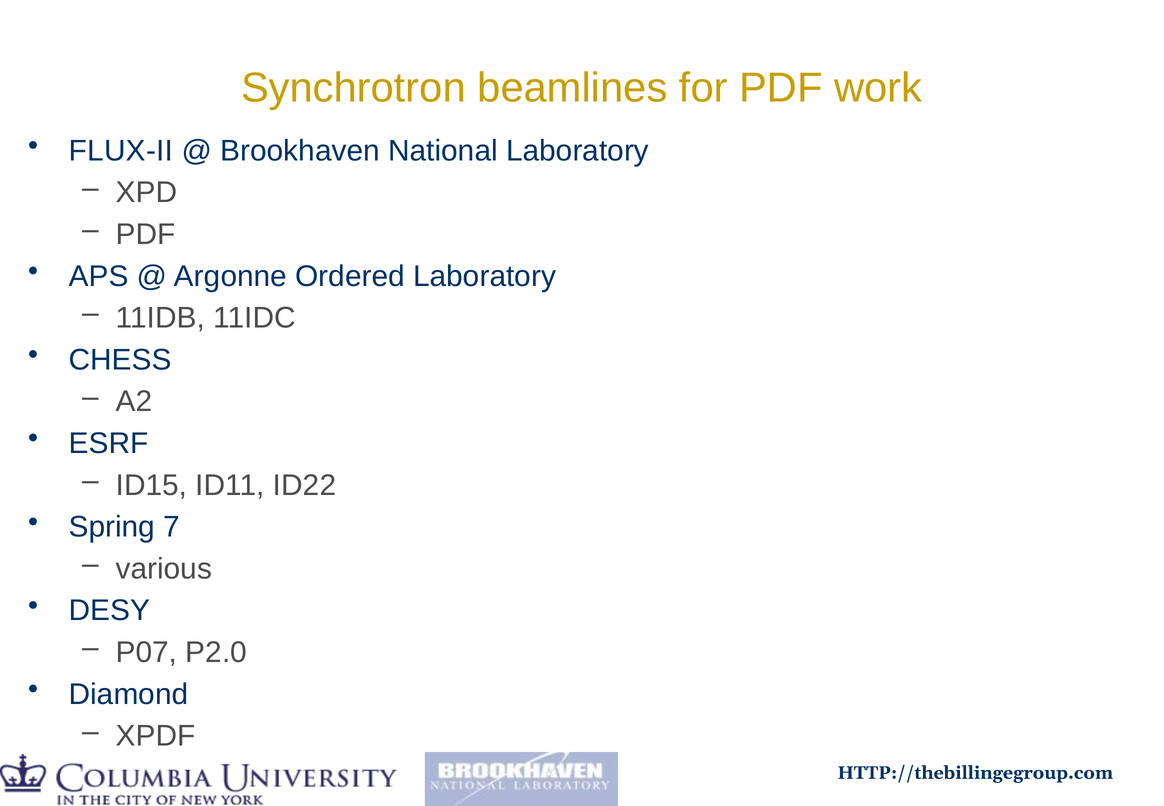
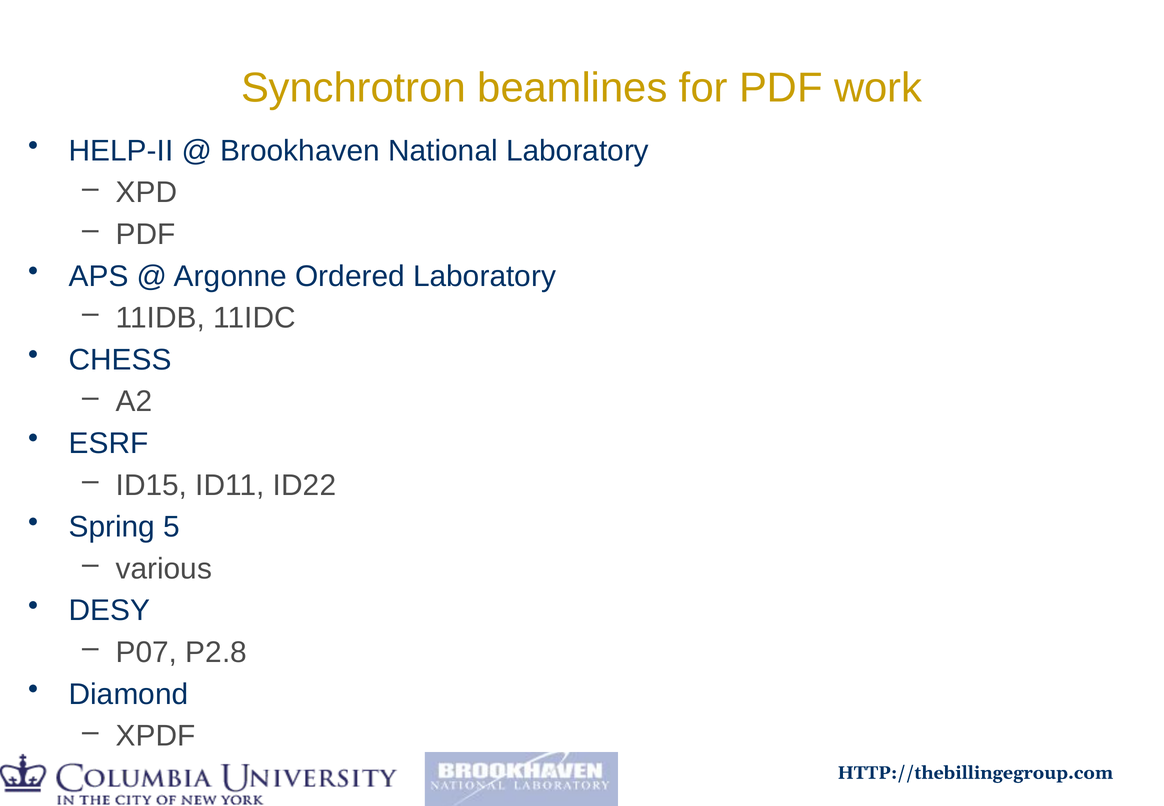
FLUX-II: FLUX-II -> HELP-II (121, 151)
7: 7 -> 5 (172, 527)
P2.0: P2.0 -> P2.8 (216, 652)
